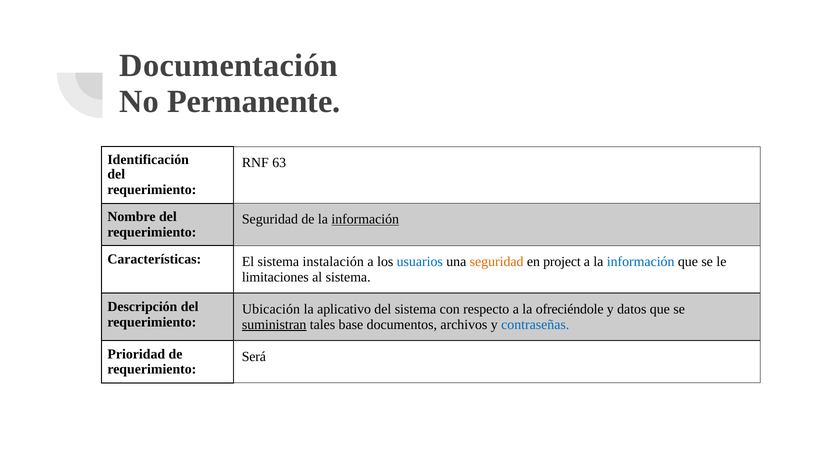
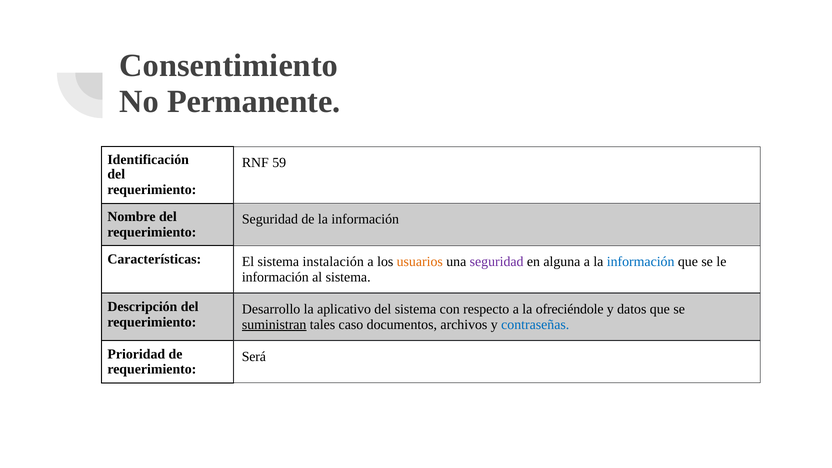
Documentación: Documentación -> Consentimiento (229, 66)
63: 63 -> 59 (279, 163)
información underline: present -> none (365, 219)
usuarios colour: blue -> orange (420, 262)
seguridad colour: orange -> purple (497, 262)
project: project -> alguna (562, 262)
limitaciones: limitaciones -> información (275, 277)
Ubicación: Ubicación -> Desarrollo (271, 309)
base: base -> caso (351, 324)
